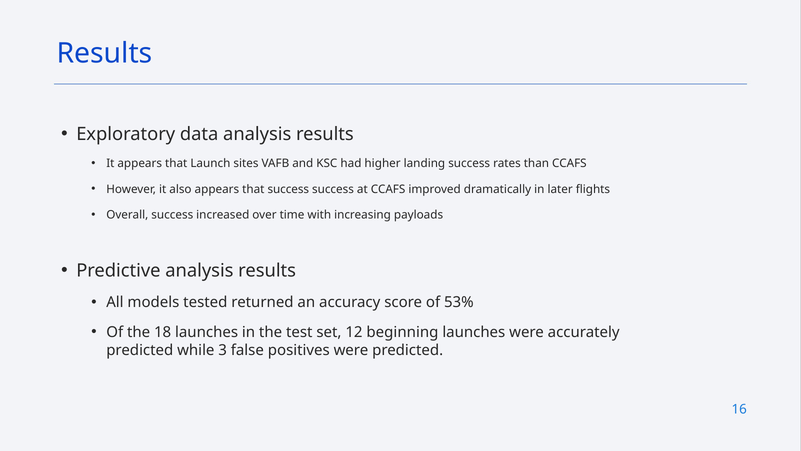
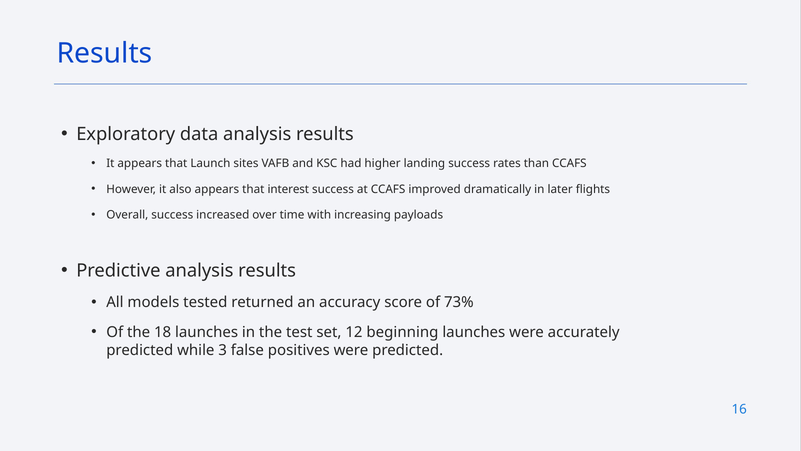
that success: success -> interest (288, 189)
53%: 53% -> 73% (459, 302)
